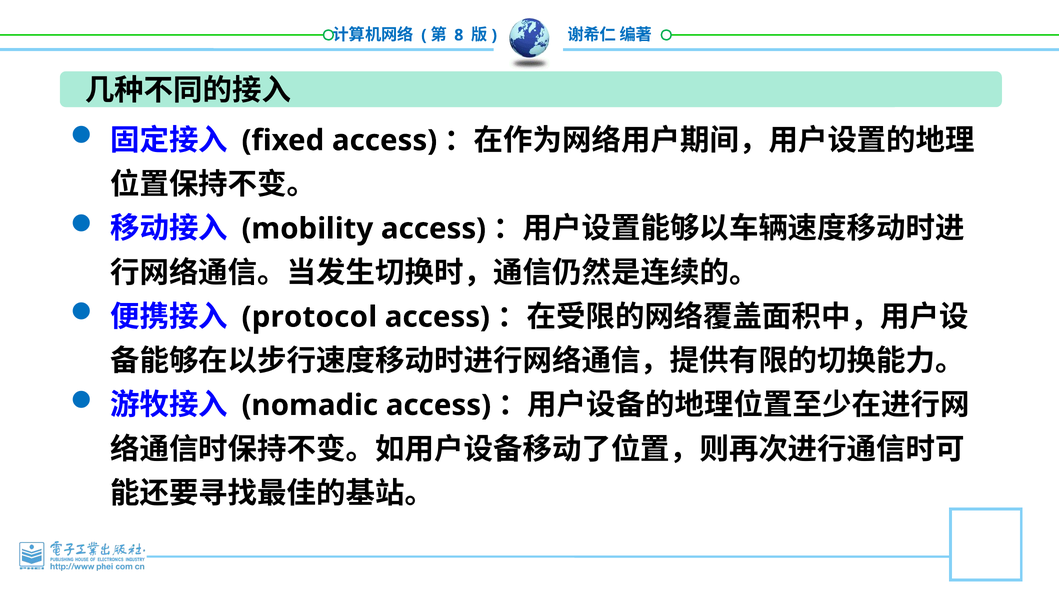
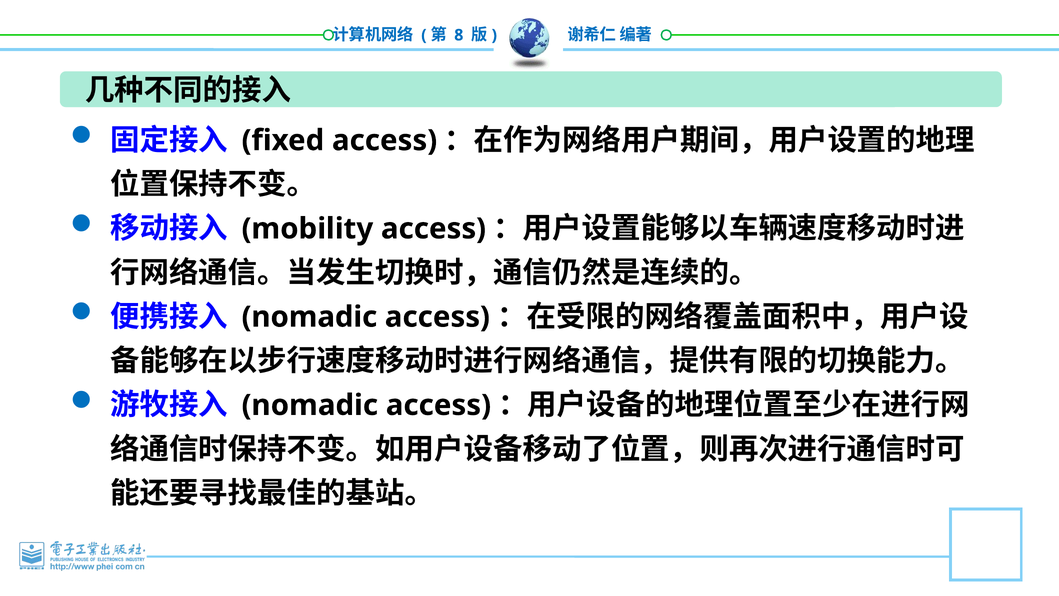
protocol: protocol -> nomadic (309, 317)
